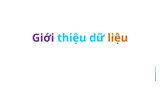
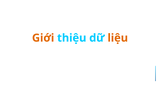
Giới colour: purple -> orange (43, 38)
